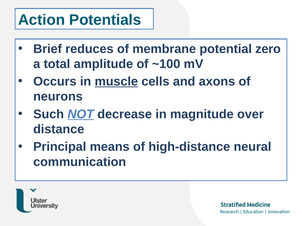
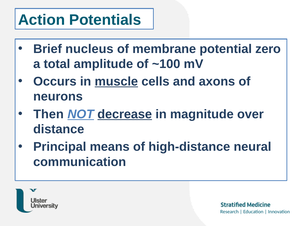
reduces: reduces -> nucleus (89, 49)
Such: Such -> Then (49, 114)
decrease underline: none -> present (125, 114)
